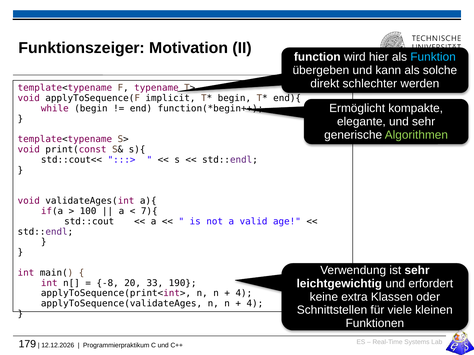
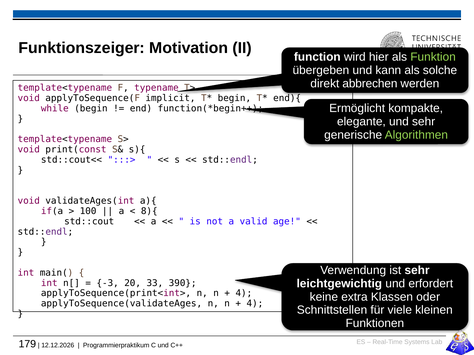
Funktion colour: light blue -> light green (433, 57)
schlechter: schlechter -> abbrechen (370, 84)
7){: 7){ -> 8){ (149, 211)
-8: -8 -> -3 (108, 283)
190: 190 -> 390 (183, 283)
